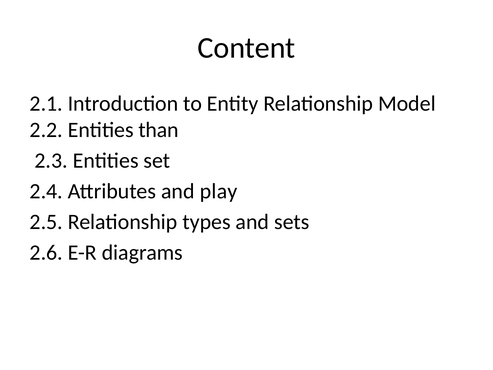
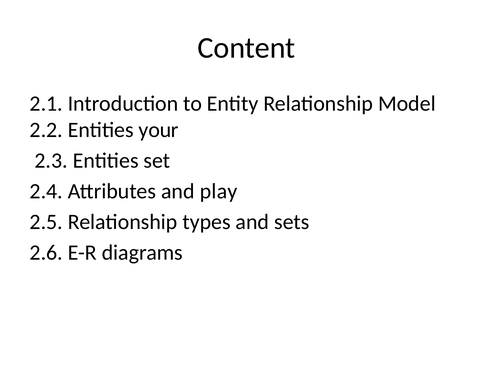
than: than -> your (159, 130)
